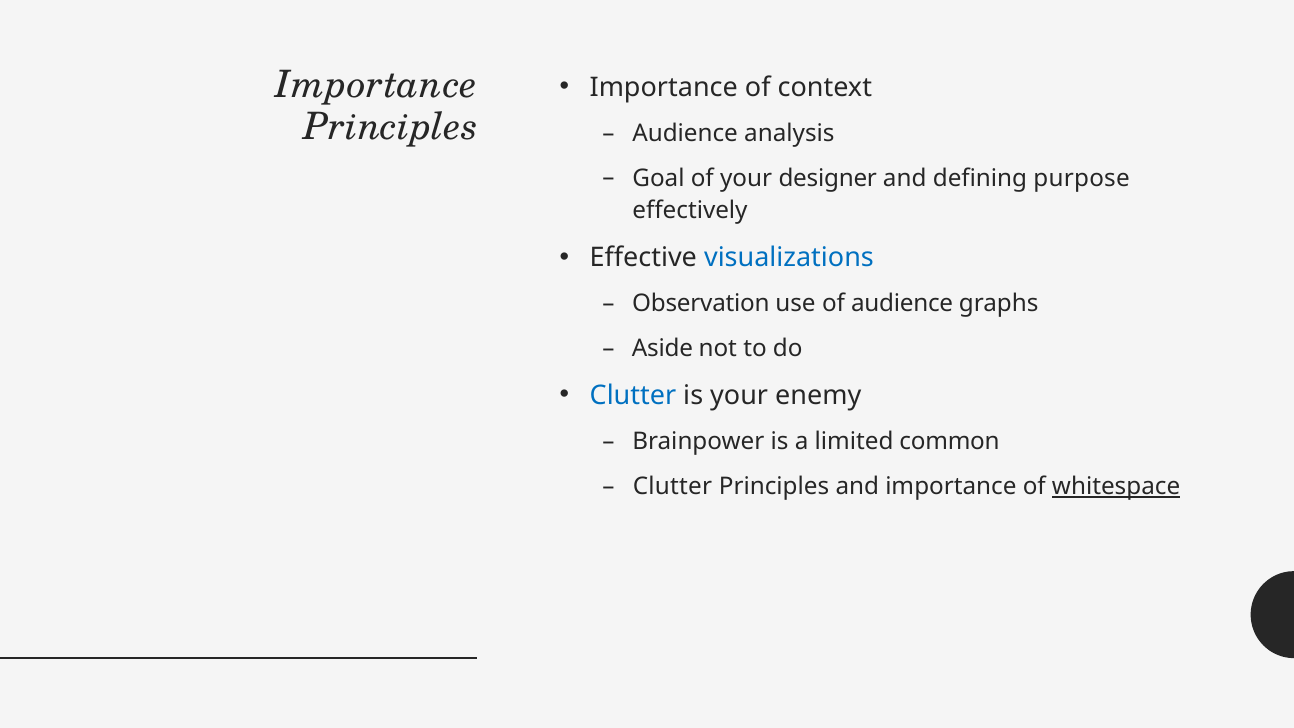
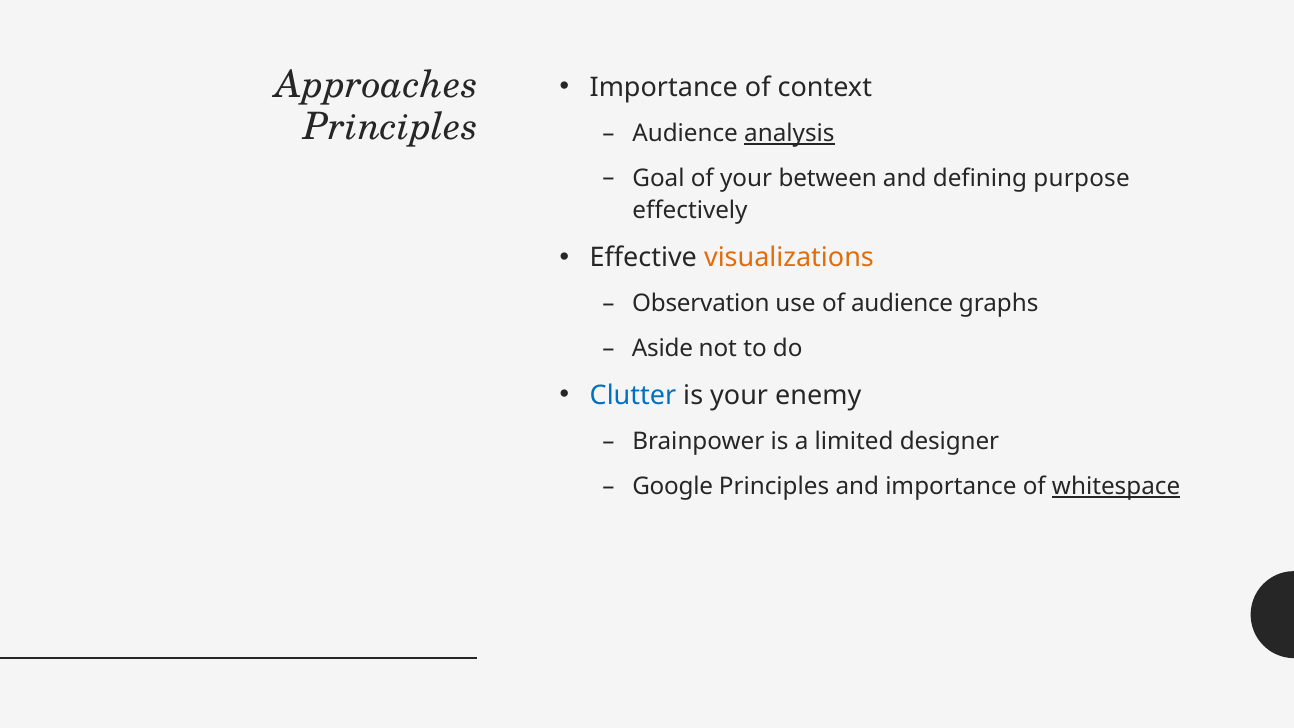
Importance: Importance -> Approaches (377, 85)
analysis underline: none -> present (789, 133)
designer: designer -> between (828, 178)
visualizations colour: blue -> orange (789, 258)
common: common -> designer (949, 442)
Clutter: Clutter -> Google (673, 486)
